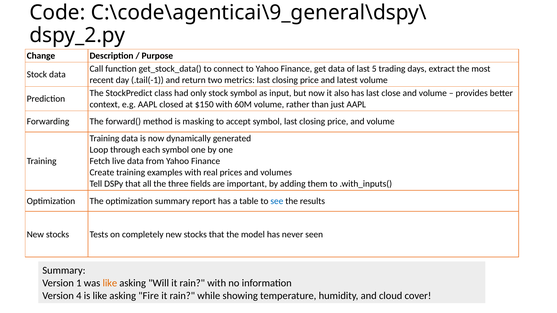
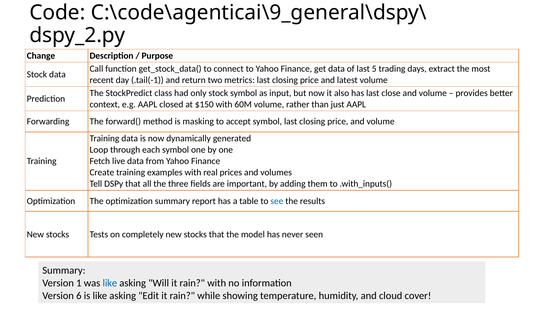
like colour: orange -> blue (110, 283)
4: 4 -> 6 (79, 296)
Fire: Fire -> Edit (149, 296)
